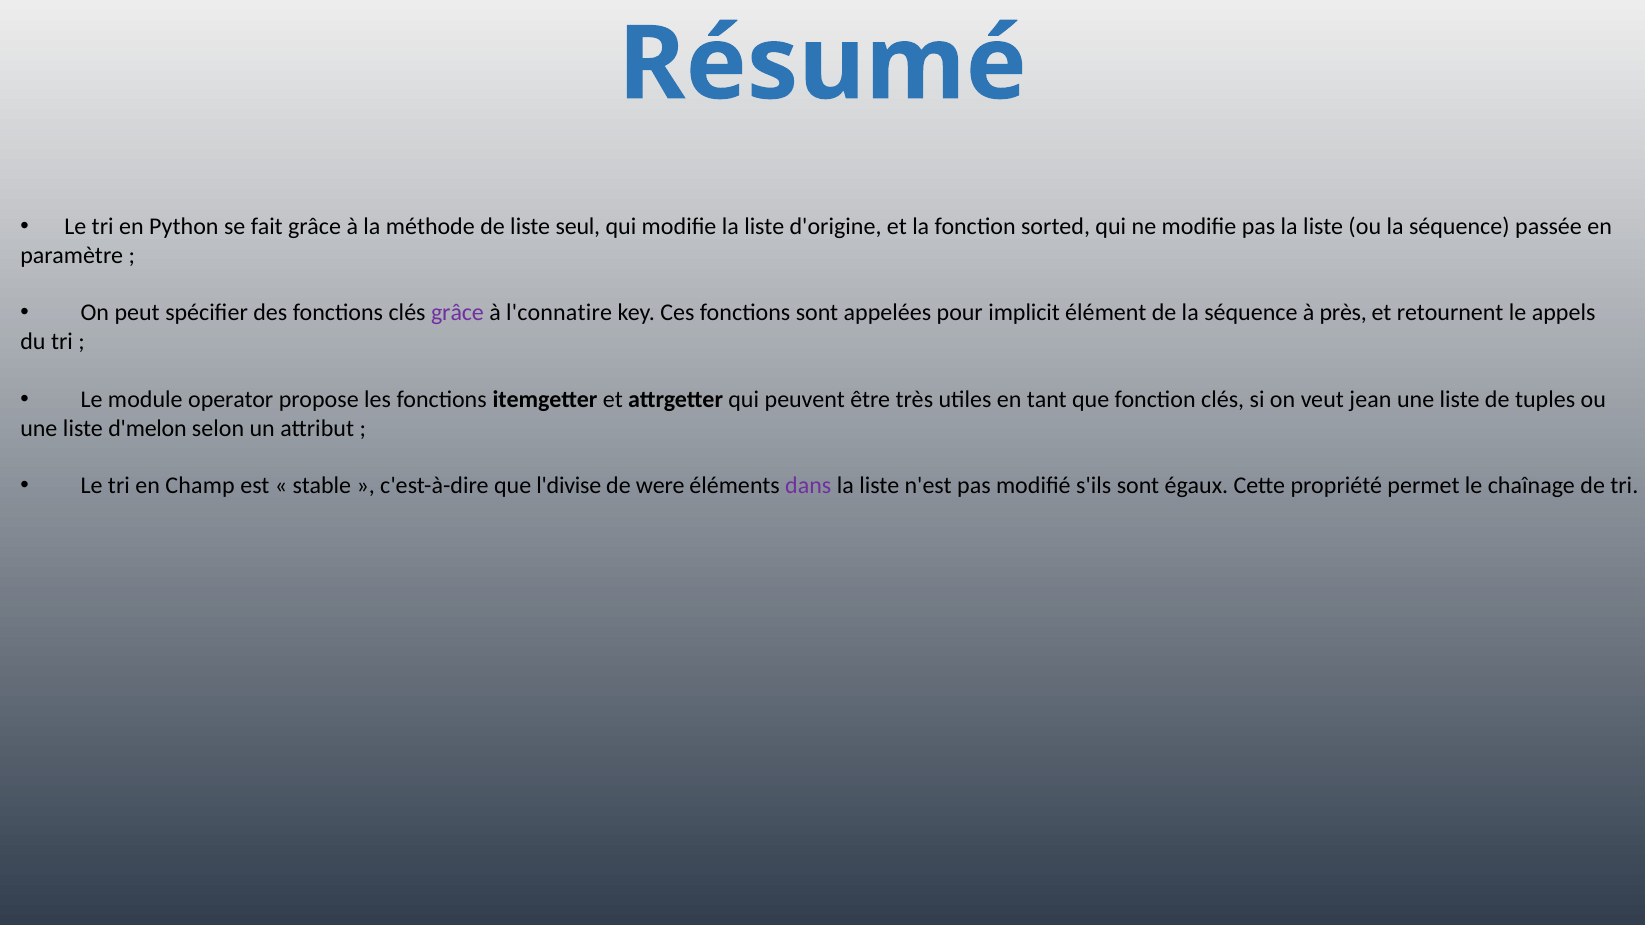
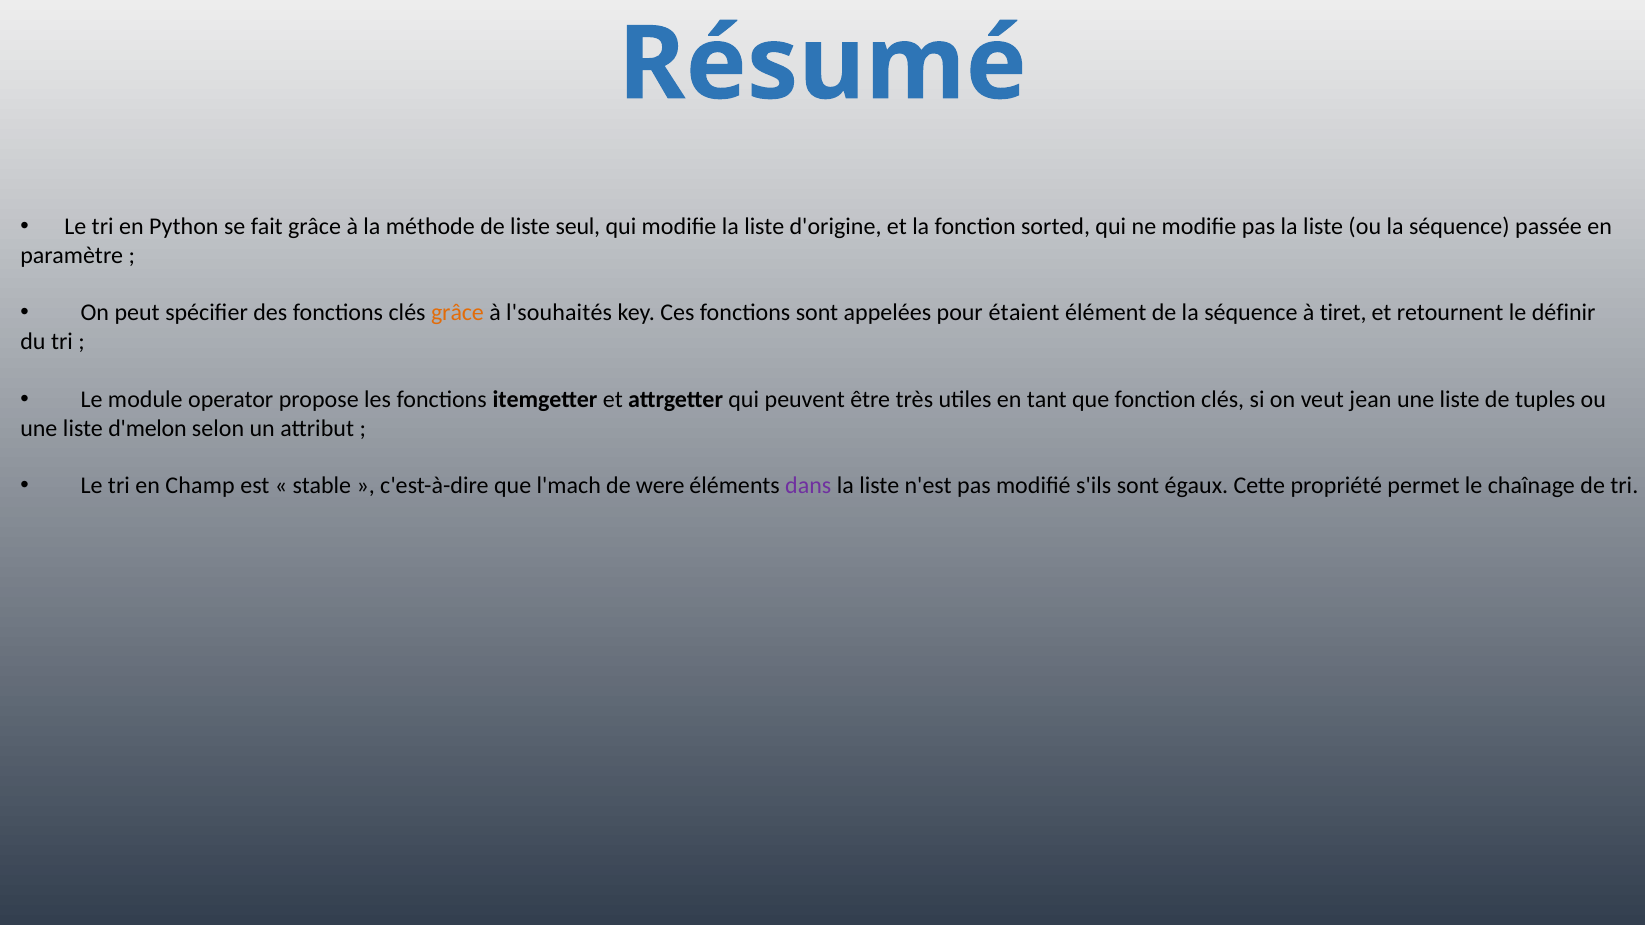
grâce colour: purple -> orange (457, 313)
l'connatire: l'connatire -> l'souhaités (559, 313)
implicit: implicit -> étaient (1024, 313)
près: près -> tiret (1343, 313)
appels: appels -> définir (1564, 313)
l'divise: l'divise -> l'mach (569, 486)
